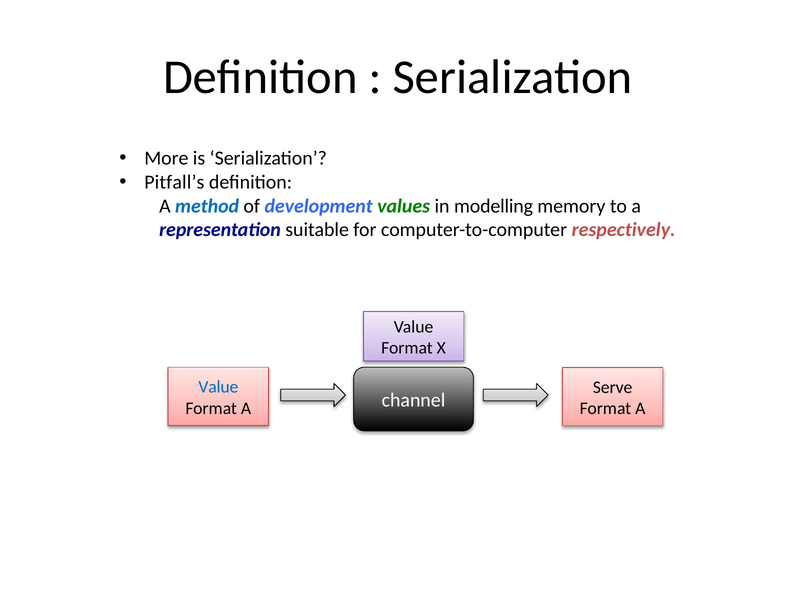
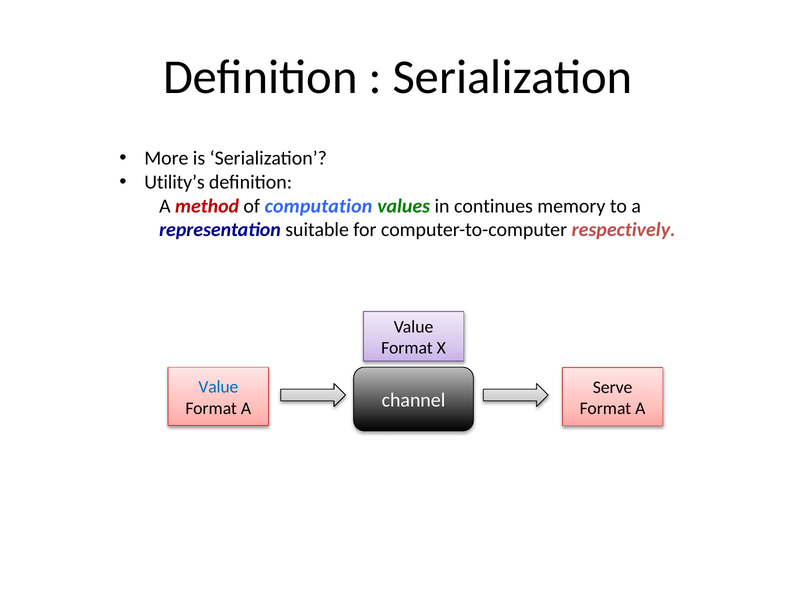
Pitfall’s: Pitfall’s -> Utility’s (174, 182)
method colour: blue -> red (207, 206)
development: development -> computation (318, 206)
modelling: modelling -> continues (493, 206)
